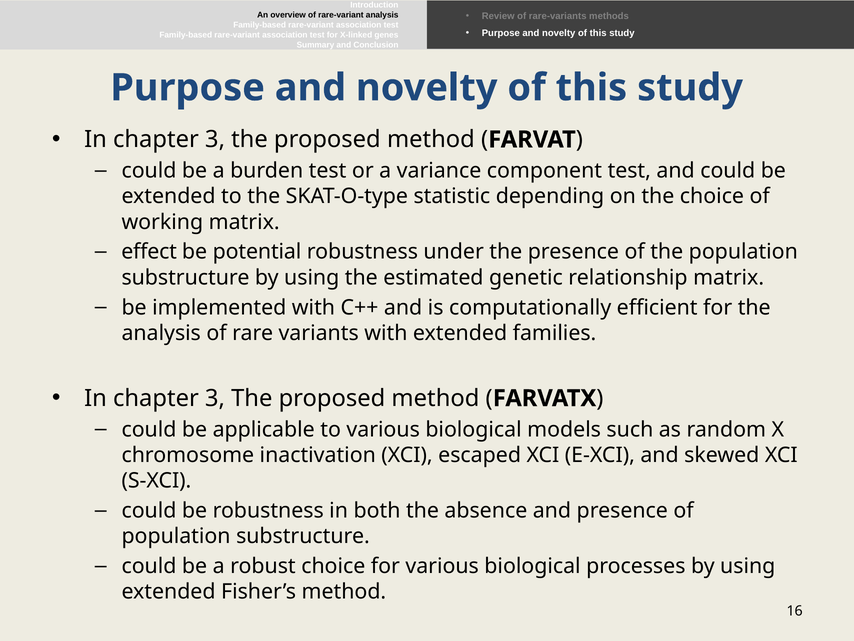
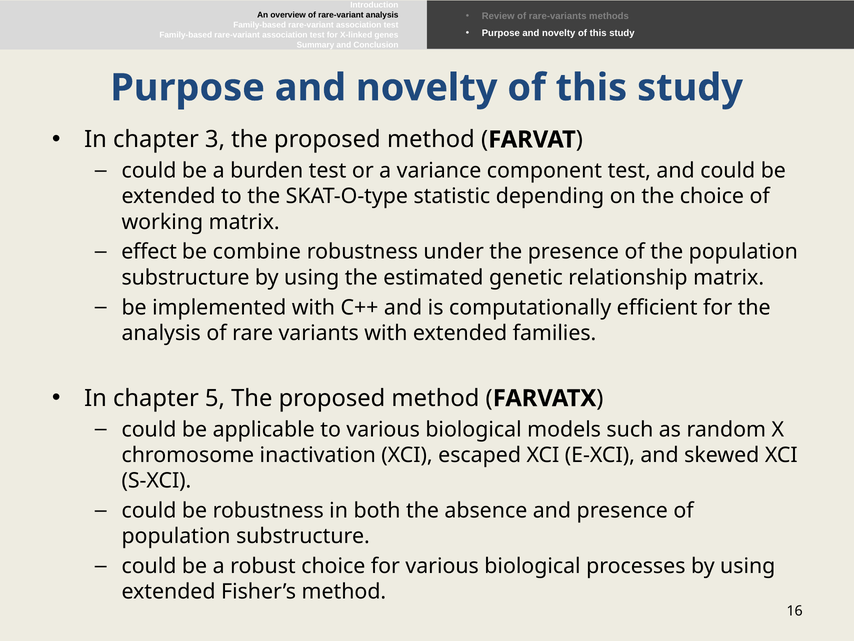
potential: potential -> combine (257, 252)
3: 3 -> 5 (215, 398)
